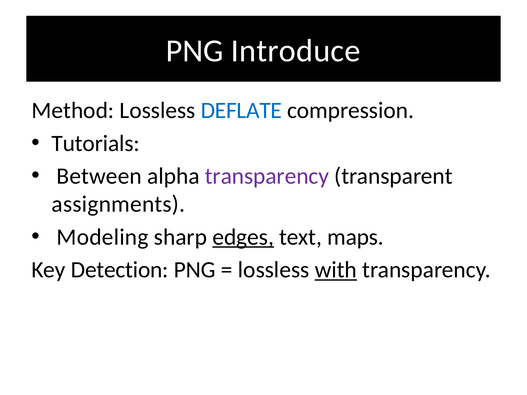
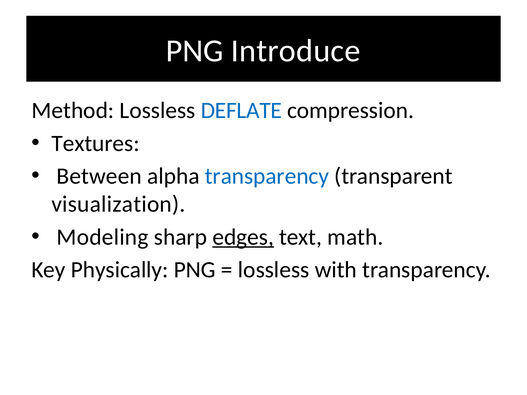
Tutorials: Tutorials -> Textures (95, 143)
transparency colour: purple -> blue (267, 176)
assignments: assignments -> visualization (118, 204)
maps: maps -> math (355, 237)
Detection: Detection -> Physically (120, 270)
with underline: present -> none (336, 270)
